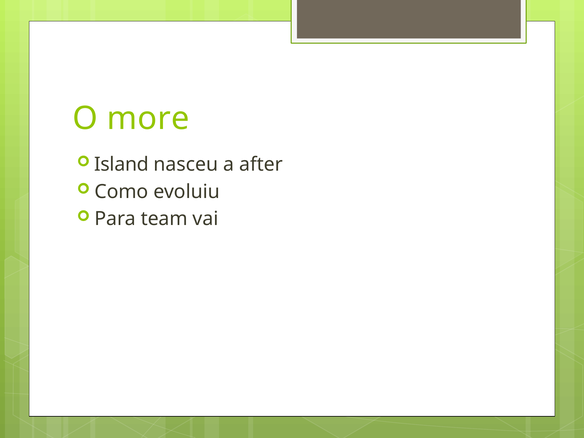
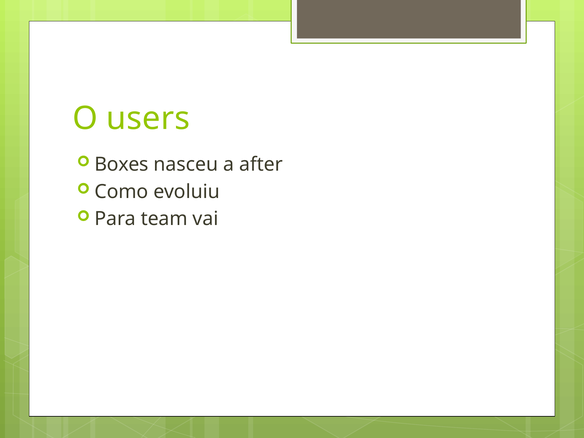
more: more -> users (148, 119)
Island: Island -> Boxes (122, 164)
